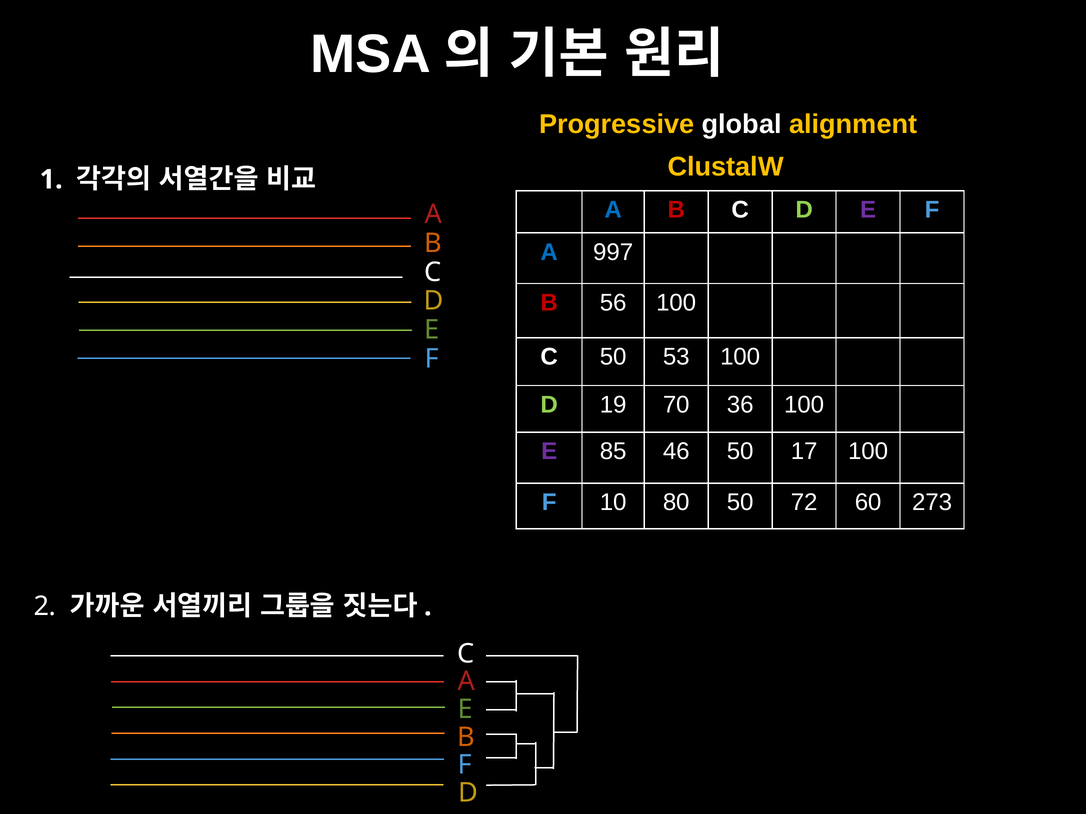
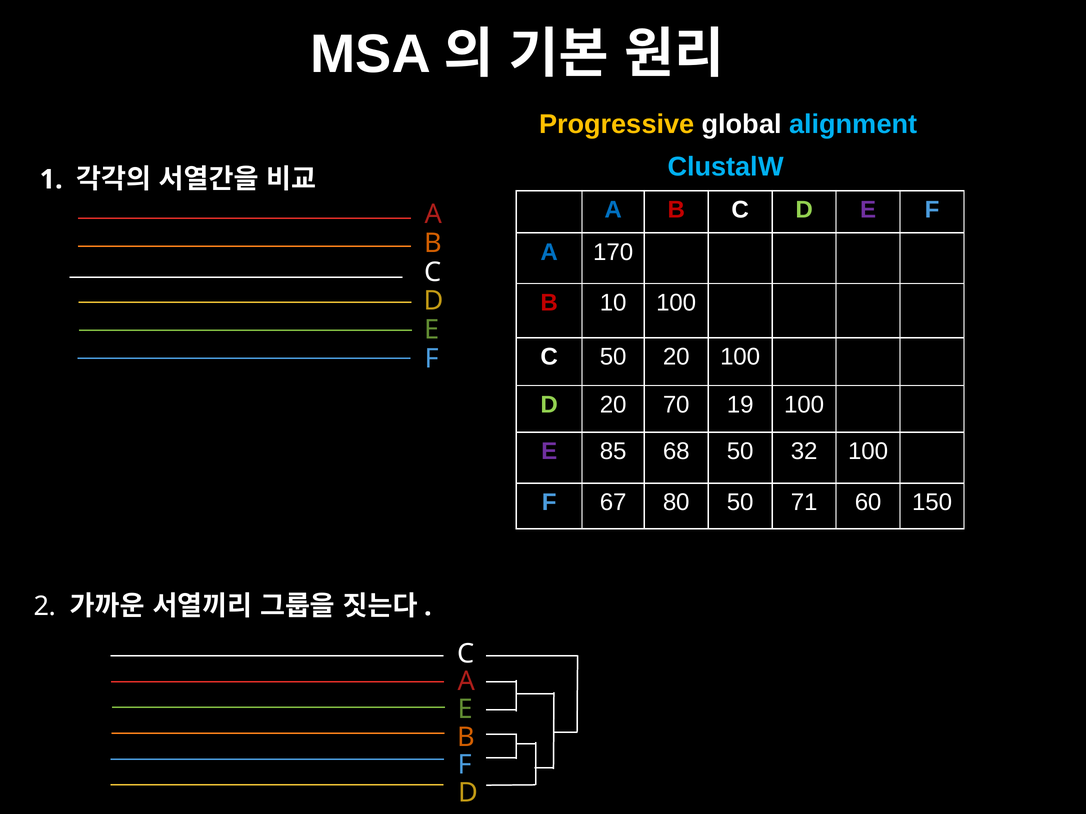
alignment colour: yellow -> light blue (853, 125)
ClustalW colour: yellow -> light blue (726, 167)
997: 997 -> 170 (613, 252)
56: 56 -> 10 (613, 303)
50 53: 53 -> 20 (676, 357)
D 19: 19 -> 20 (613, 405)
36: 36 -> 19 (740, 405)
46: 46 -> 68 (676, 452)
17: 17 -> 32 (804, 452)
10: 10 -> 67 (613, 503)
72: 72 -> 71 (804, 503)
273: 273 -> 150 (932, 503)
